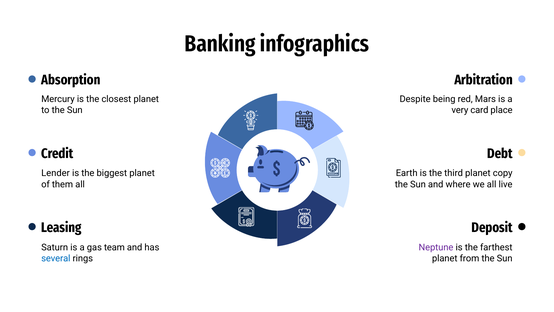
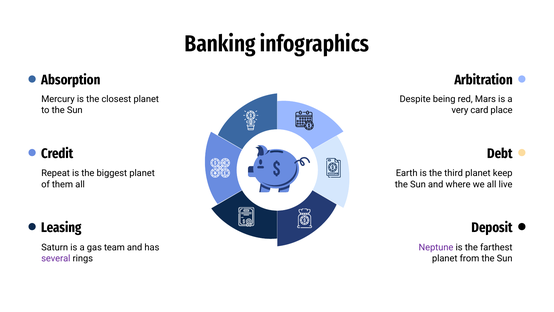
Lender: Lender -> Repeat (56, 173)
copy: copy -> keep (503, 173)
several colour: blue -> purple (56, 258)
